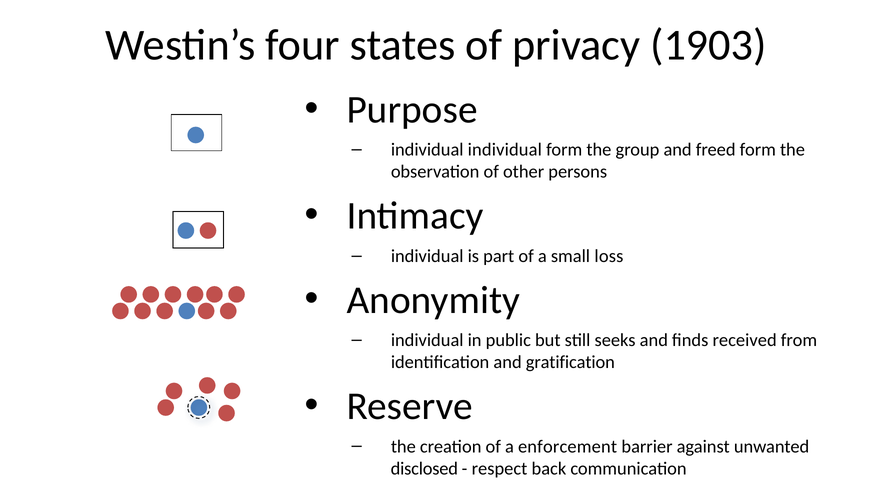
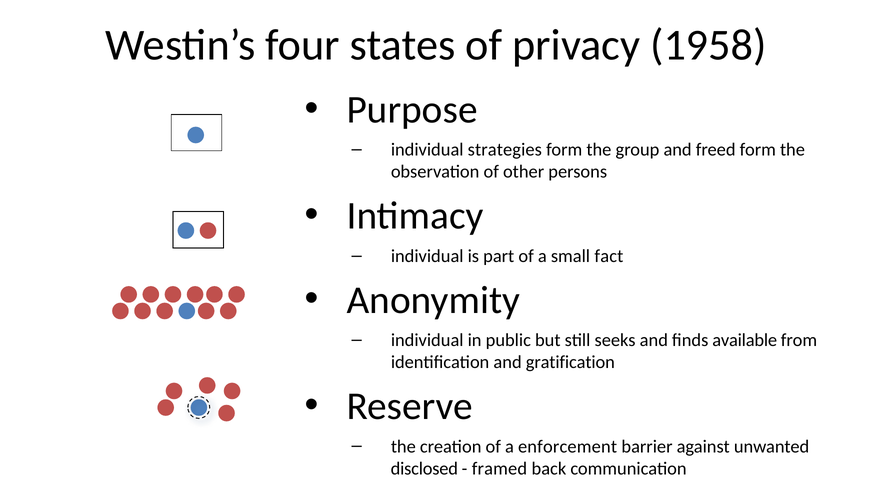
1903: 1903 -> 1958 (708, 45)
individual individual: individual -> strategies (505, 150)
loss: loss -> fact (609, 256)
received: received -> available (745, 340)
respect: respect -> framed (499, 468)
